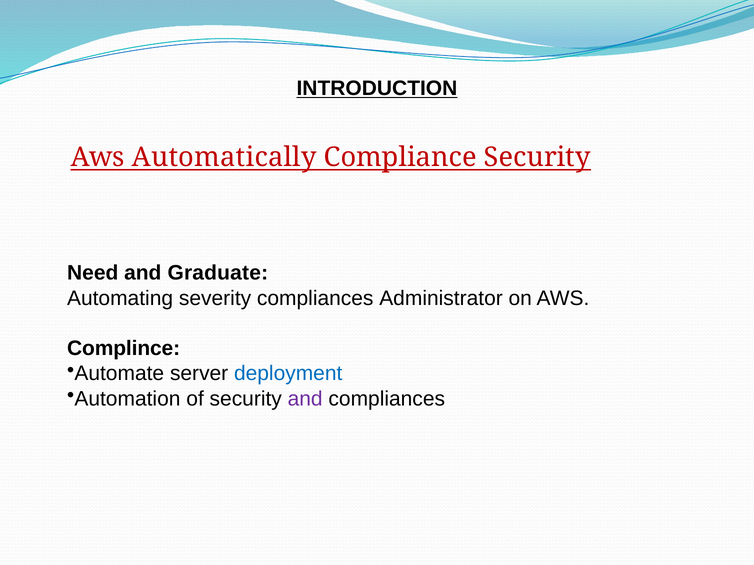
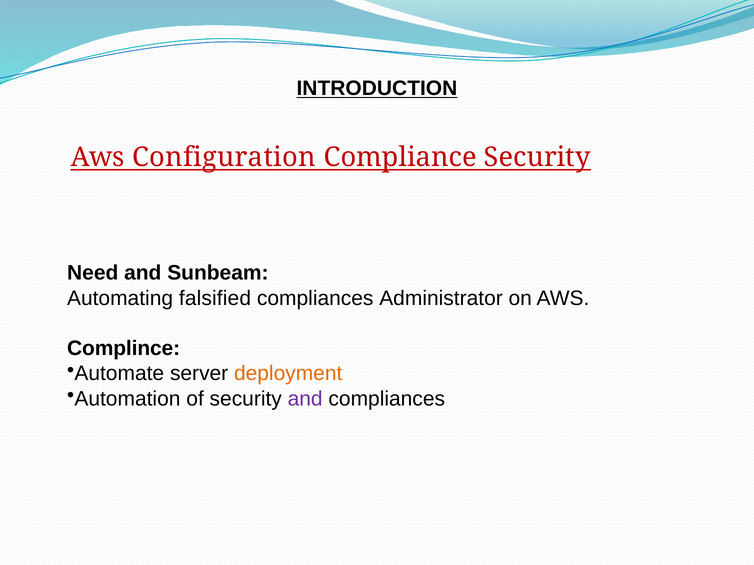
Automatically: Automatically -> Configuration (224, 157)
Graduate: Graduate -> Sunbeam (218, 273)
severity: severity -> falsified (215, 298)
deployment colour: blue -> orange (288, 374)
